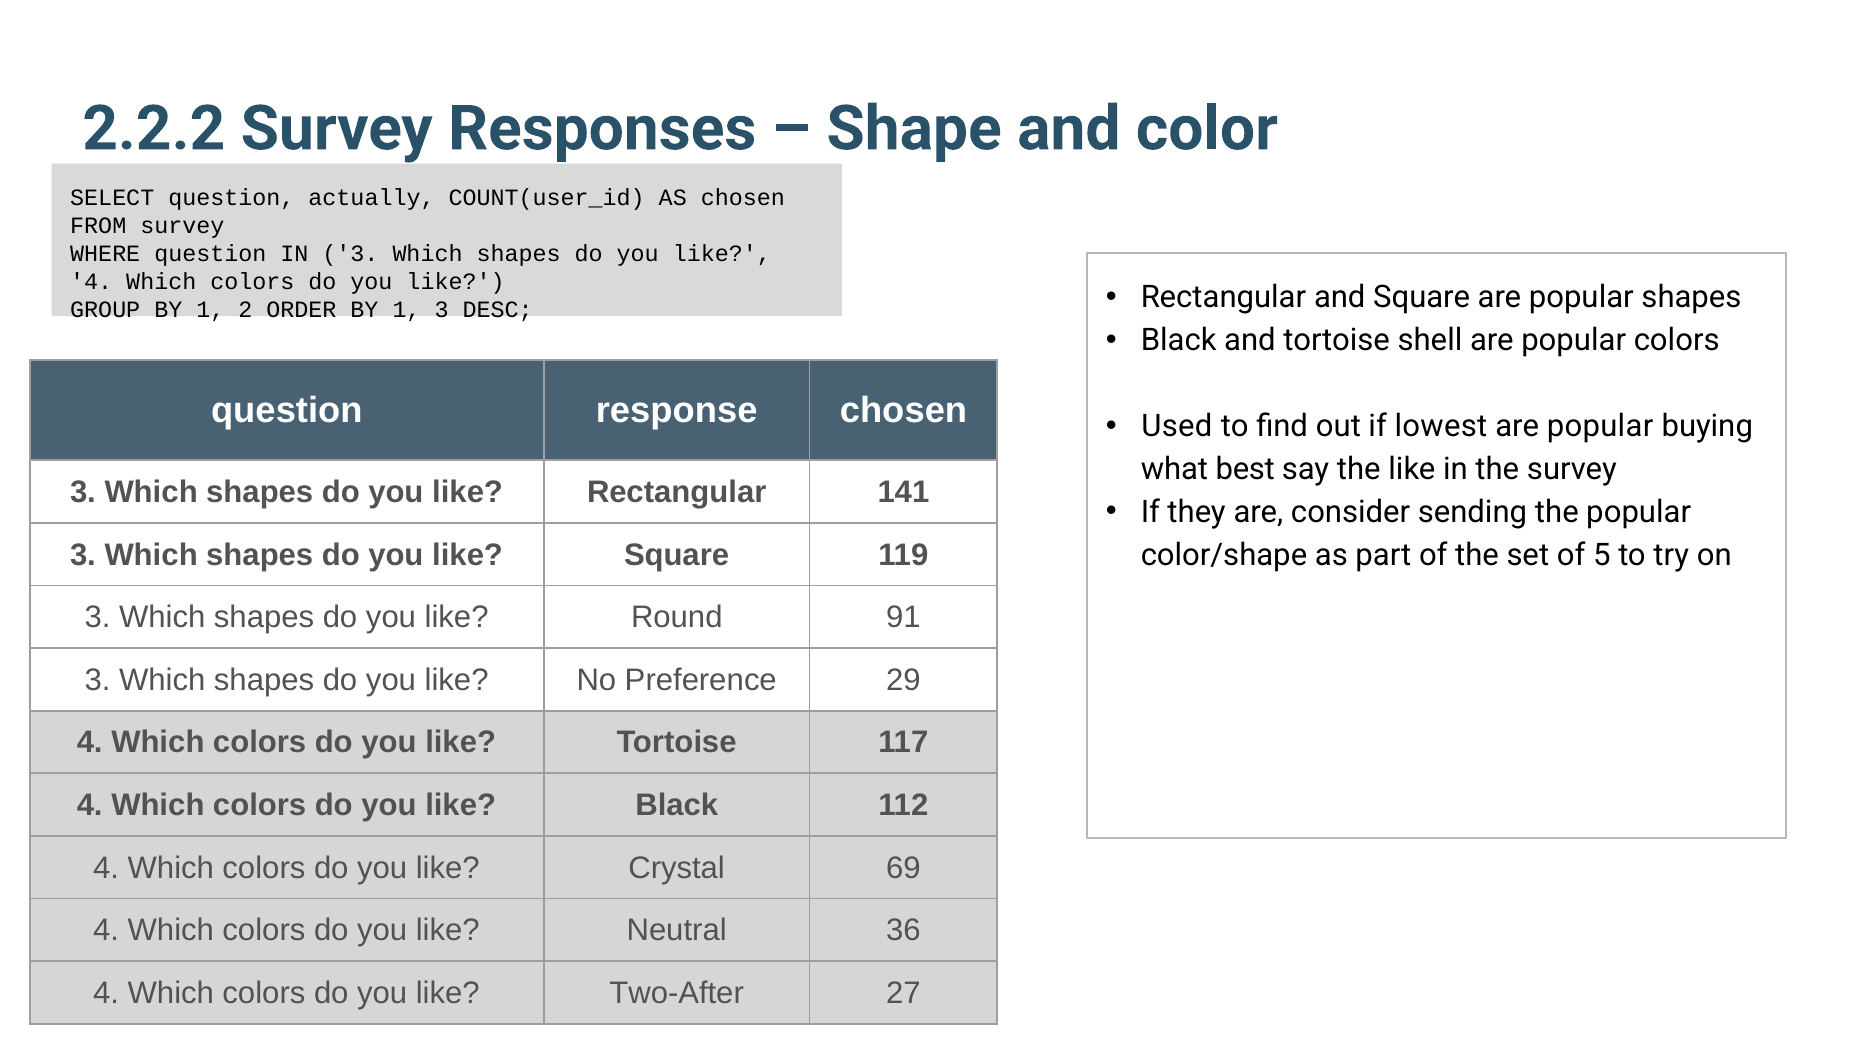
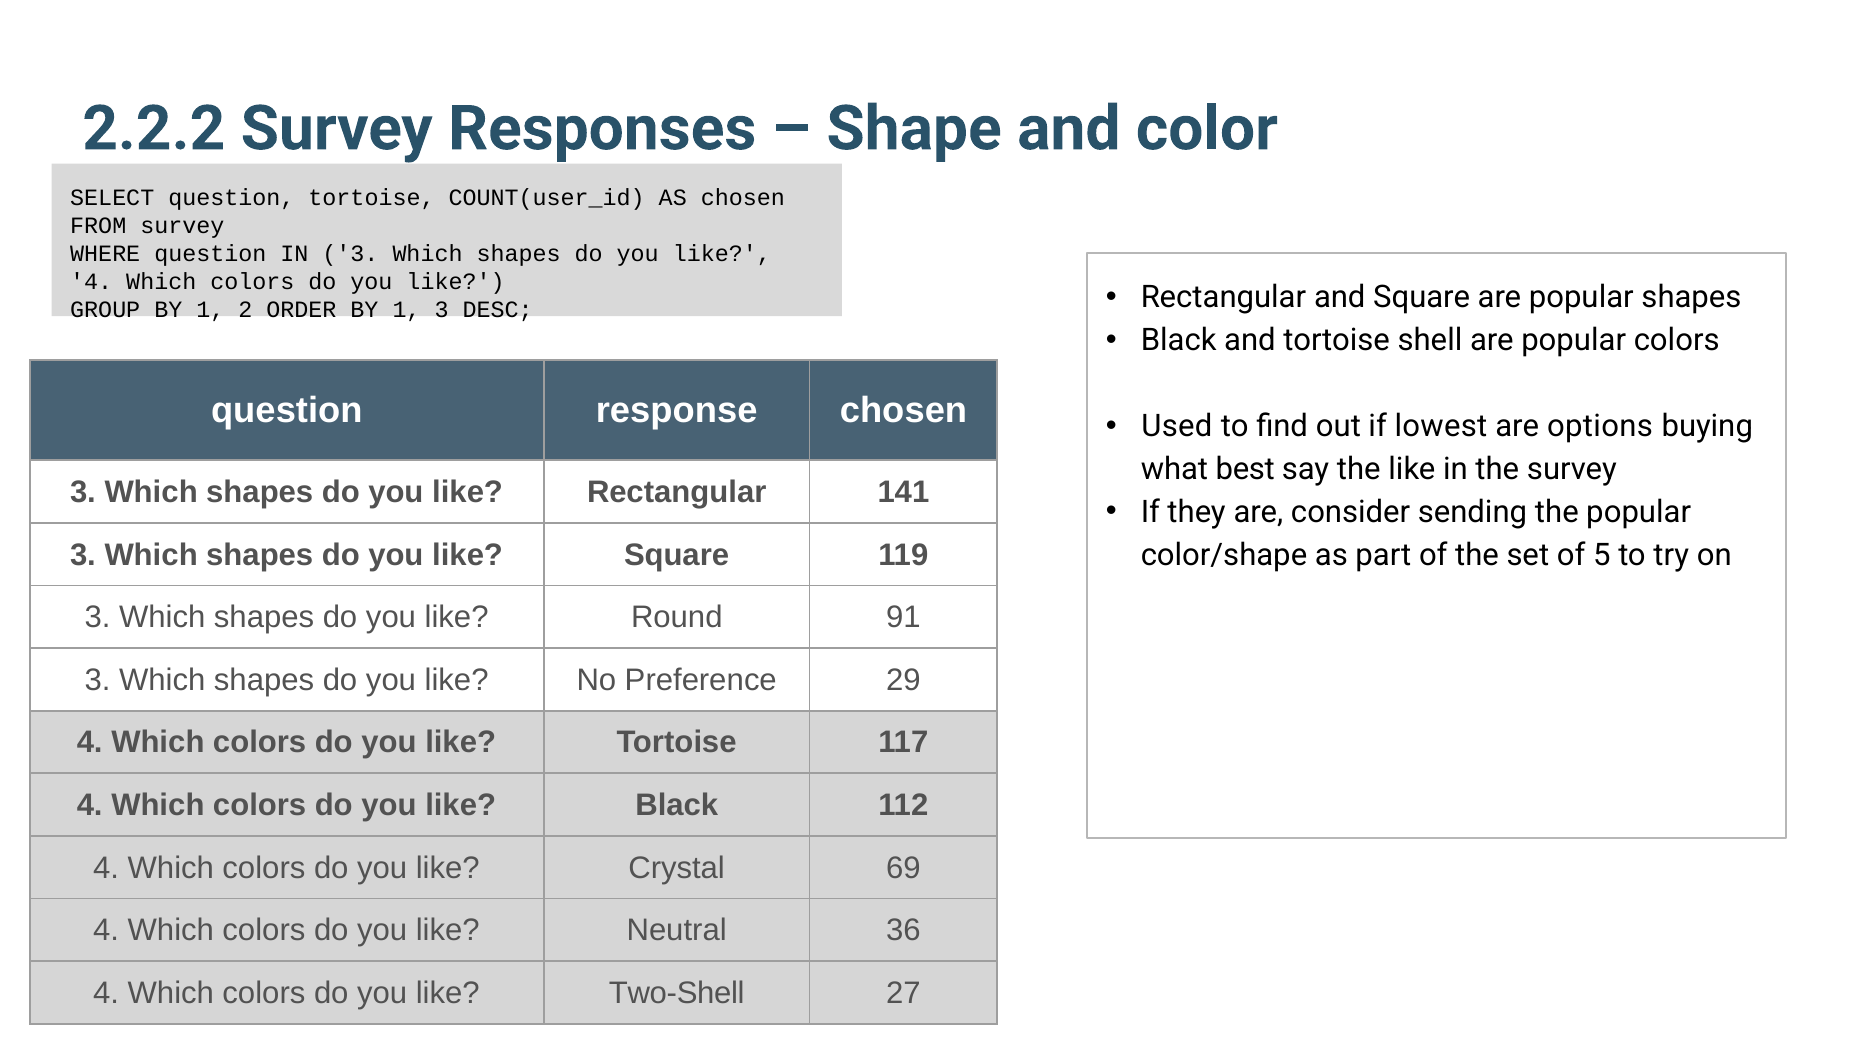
question actually: actually -> tortoise (372, 198)
popular: popular -> options (1600, 427)
Two-After: Two-After -> Two-Shell (677, 993)
